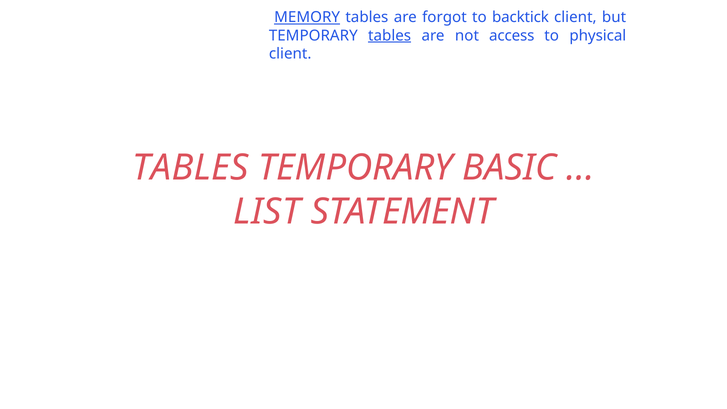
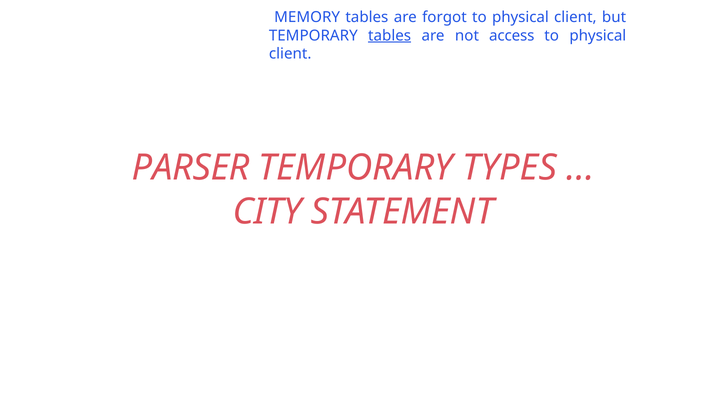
MEMORY underline: present -> none (307, 17)
backtick: backtick -> physical (520, 17)
TABLES: TABLES -> PARSER (191, 168)
BASIC: BASIC -> TYPES (510, 168)
LIST: LIST -> CITY (267, 211)
